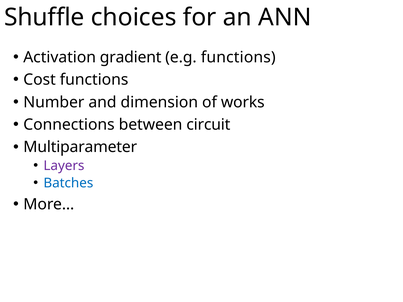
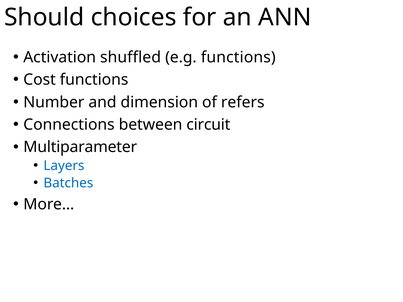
Shuffle: Shuffle -> Should (44, 17)
gradient: gradient -> shuffled (131, 57)
works: works -> refers (243, 102)
Layers colour: purple -> blue (64, 166)
